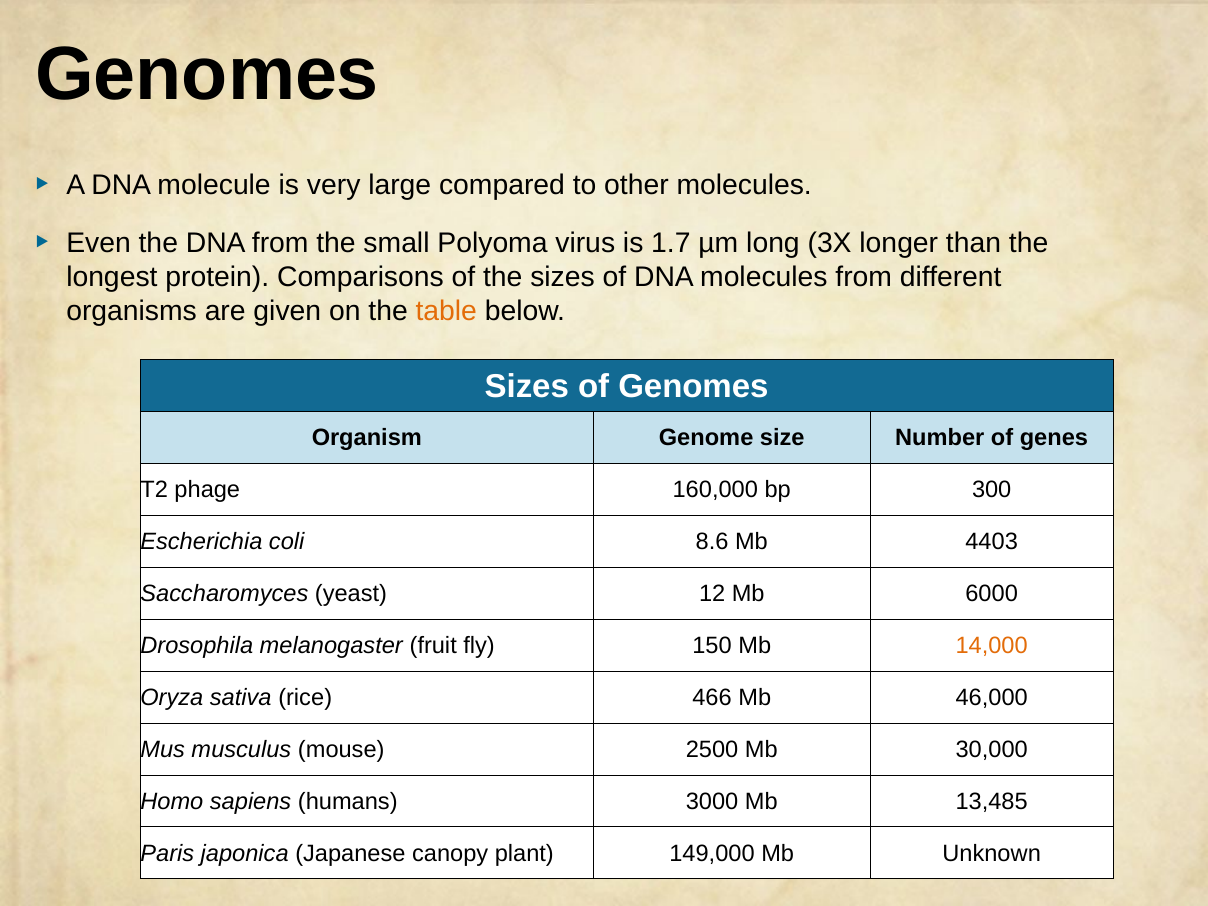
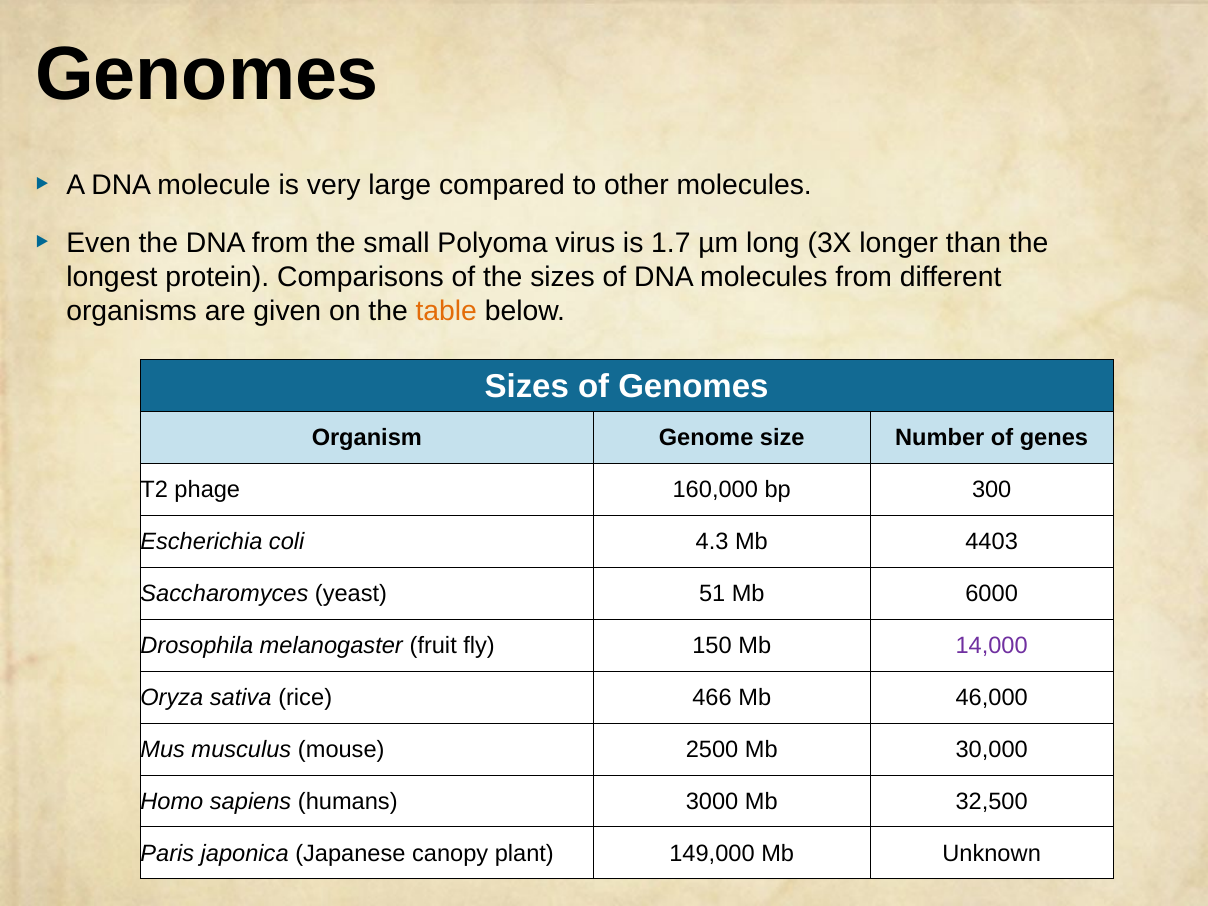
8.6: 8.6 -> 4.3 (712, 542)
12: 12 -> 51 (712, 594)
14,000 colour: orange -> purple (992, 646)
13,485: 13,485 -> 32,500 (992, 801)
